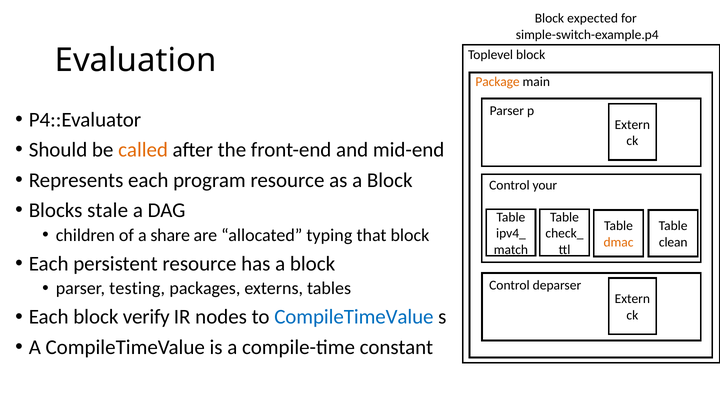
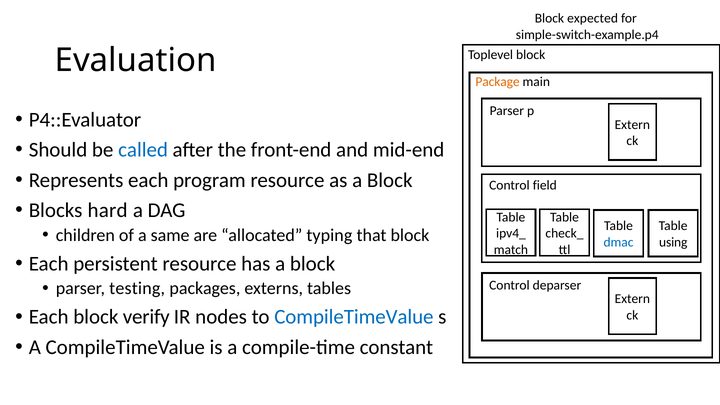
called colour: orange -> blue (143, 150)
your: your -> field (545, 186)
stale: stale -> hard (108, 210)
share: share -> same (170, 235)
dmac colour: orange -> blue (619, 242)
clean: clean -> using (673, 242)
